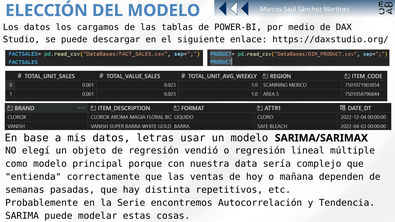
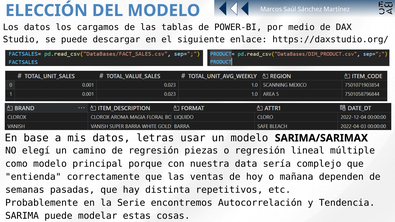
objeto: objeto -> camino (89, 151)
vendió: vendió -> piezas (201, 151)
